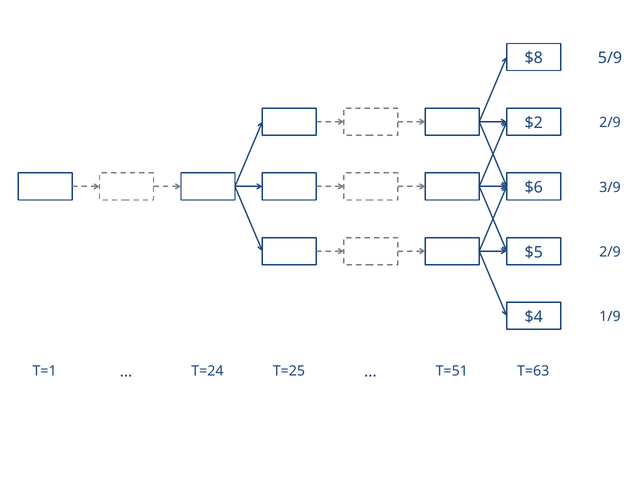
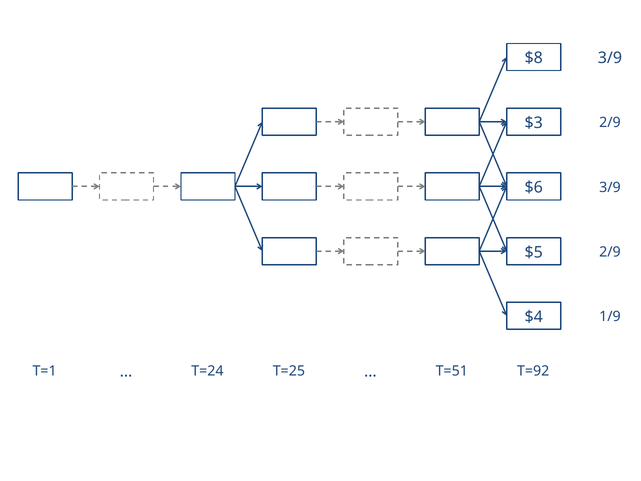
5/9: 5/9 -> 3/9 (610, 58)
$2: $2 -> $3 (534, 123)
T=63: T=63 -> T=92 (533, 371)
